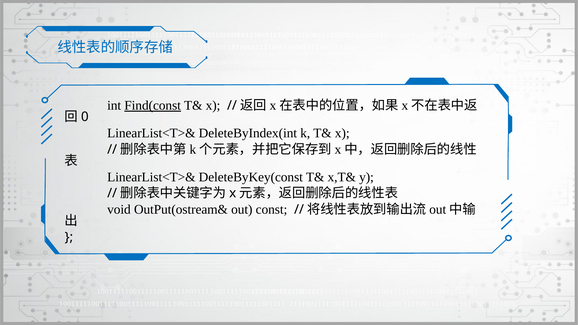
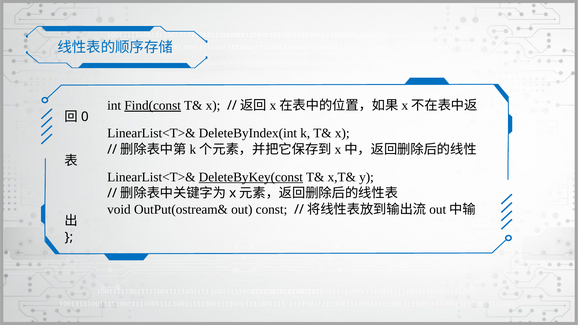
DeleteByKey(const underline: none -> present (251, 177)
